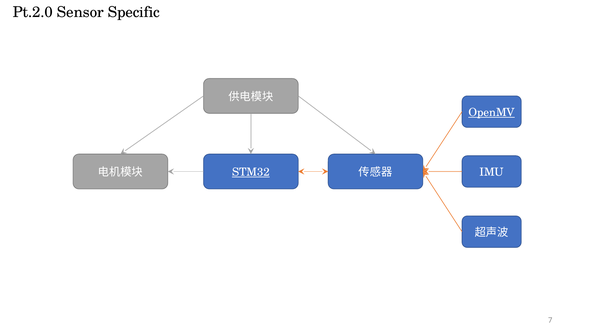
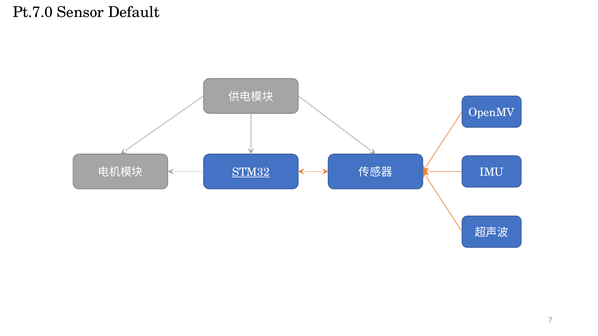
Pt.2.0: Pt.2.0 -> Pt.7.0 (33, 12)
Specific: Specific -> Default (134, 12)
OpenMV underline: present -> none (492, 113)
